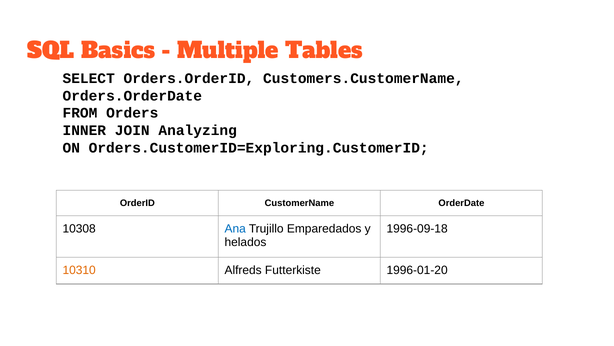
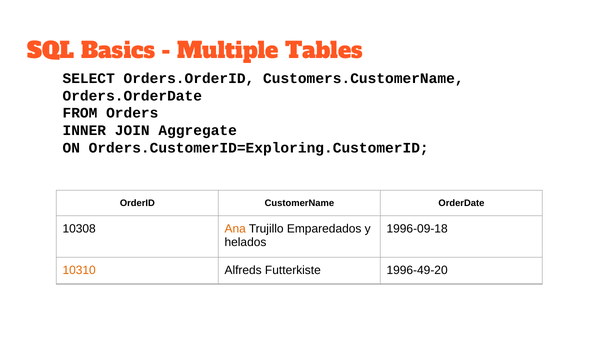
Analyzing: Analyzing -> Aggregate (198, 130)
Ana colour: blue -> orange (235, 229)
1996-01-20: 1996-01-20 -> 1996-49-20 (417, 270)
